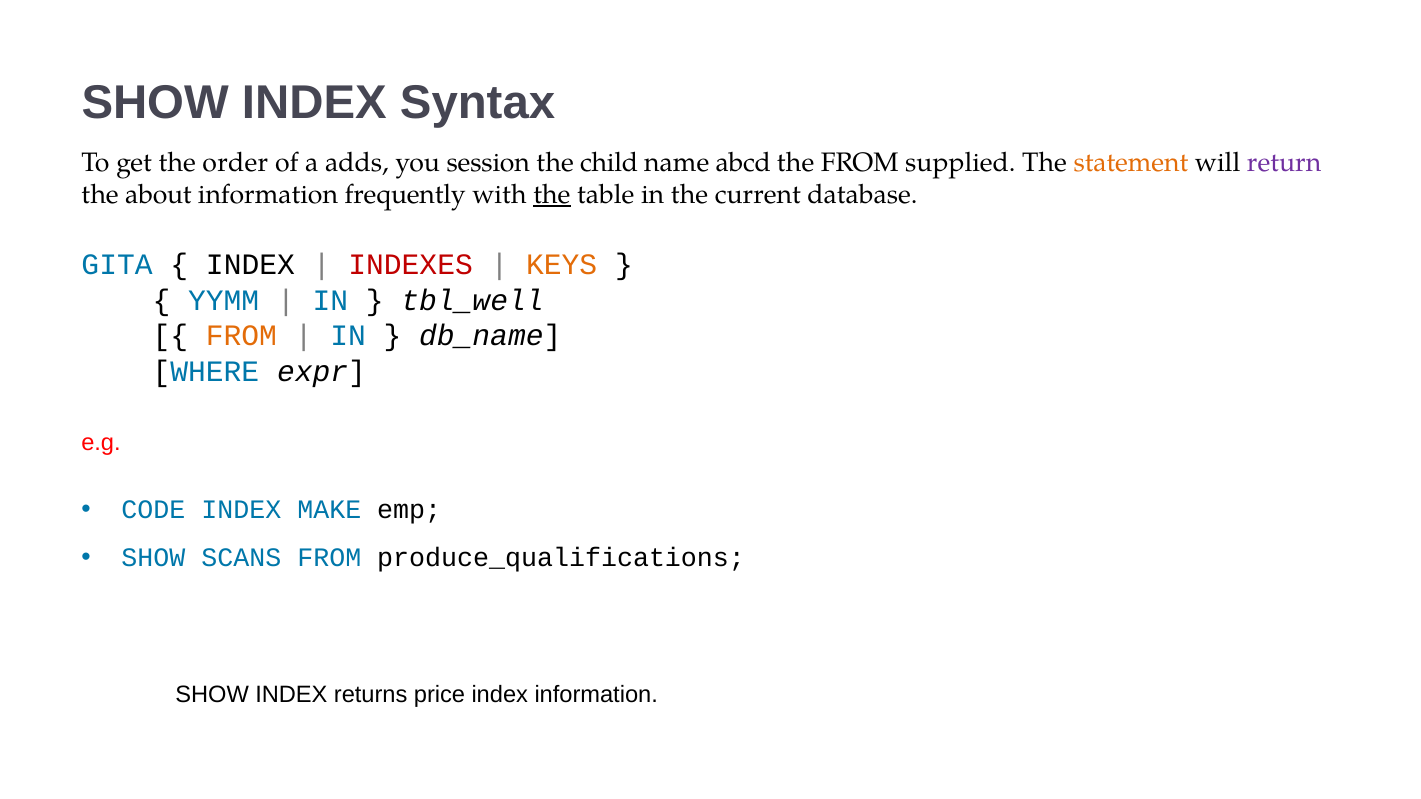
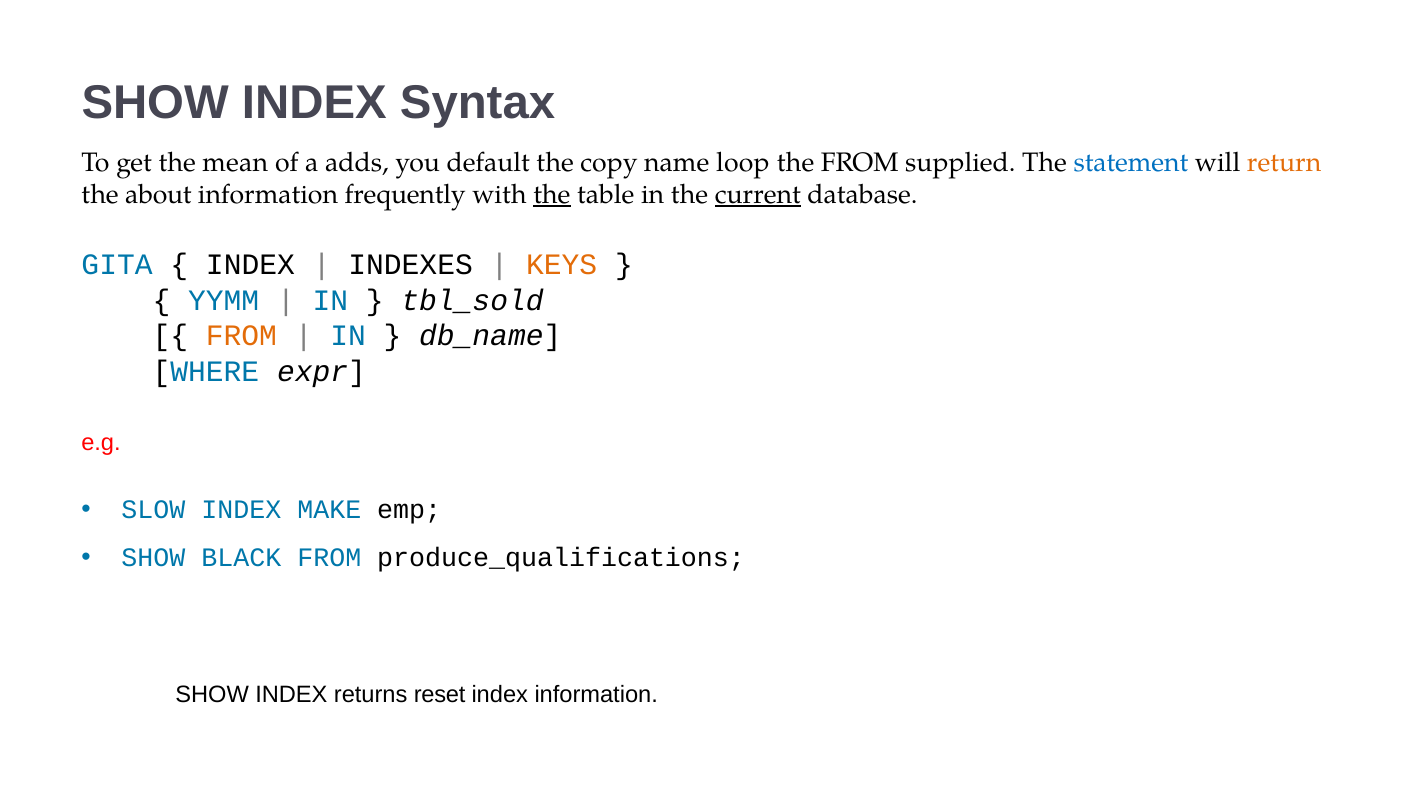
order: order -> mean (235, 163)
session: session -> default (488, 163)
child: child -> copy (609, 163)
abcd: abcd -> loop (743, 163)
statement colour: orange -> blue (1131, 163)
return colour: purple -> orange (1284, 163)
current underline: none -> present (758, 195)
INDEXES colour: red -> black (411, 265)
tbl_well: tbl_well -> tbl_sold (472, 301)
CODE: CODE -> SLOW (153, 510)
SCANS: SCANS -> BLACK (241, 558)
price: price -> reset (440, 695)
